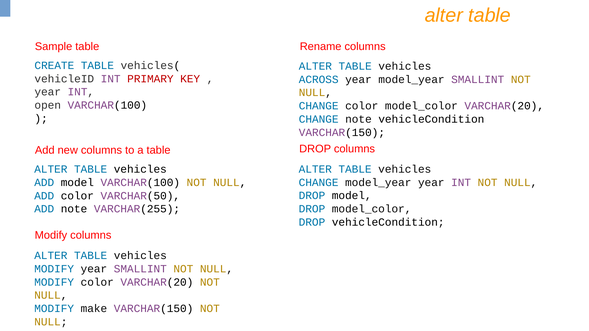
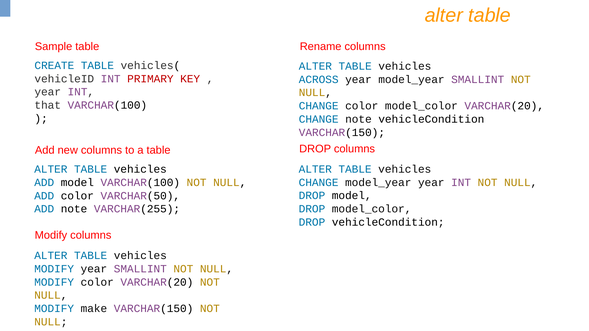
open: open -> that (48, 105)
